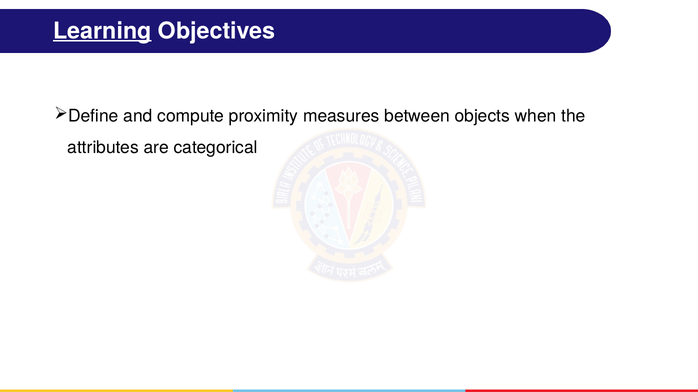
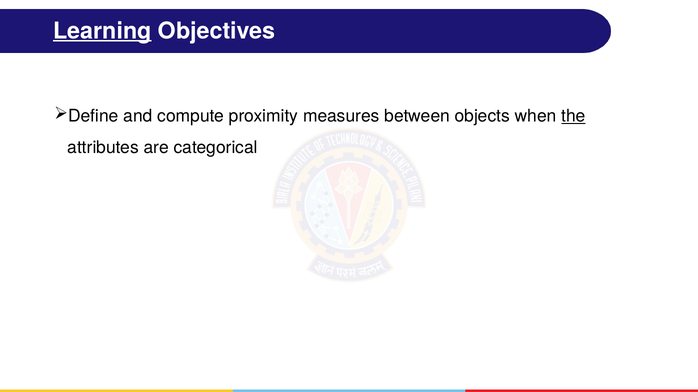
the underline: none -> present (573, 116)
